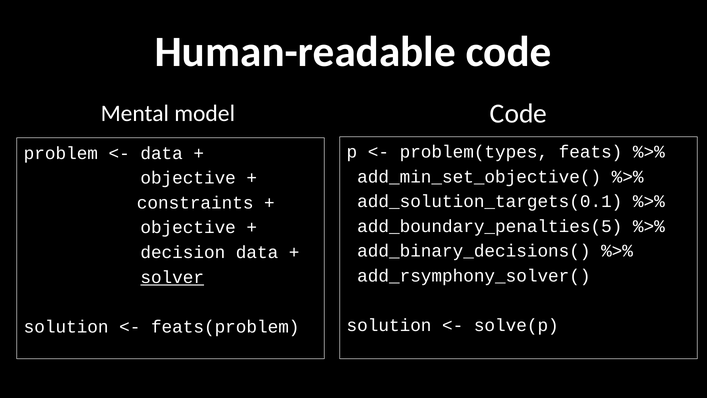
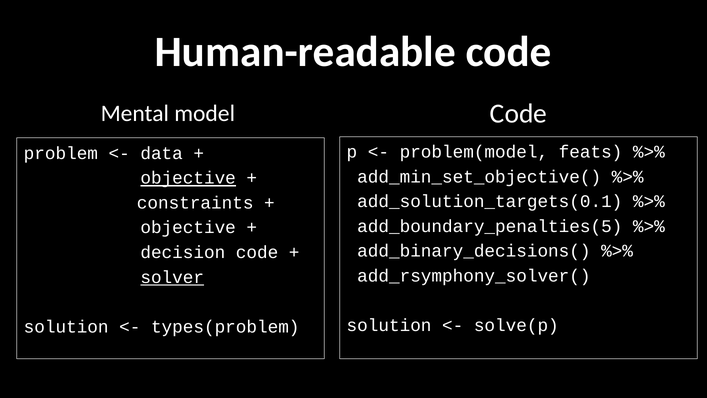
problem(types: problem(types -> problem(model (474, 152)
objective underline: none -> present (188, 178)
decision data: data -> code (257, 252)
feats(problem: feats(problem -> types(problem (225, 326)
